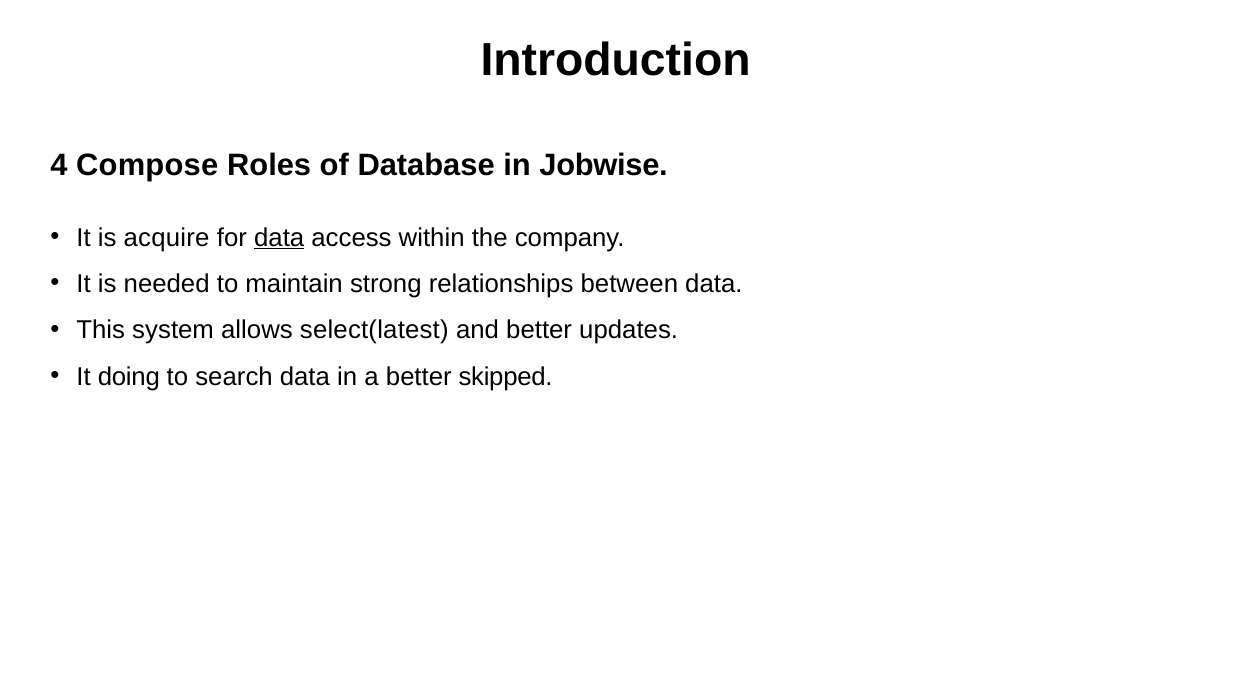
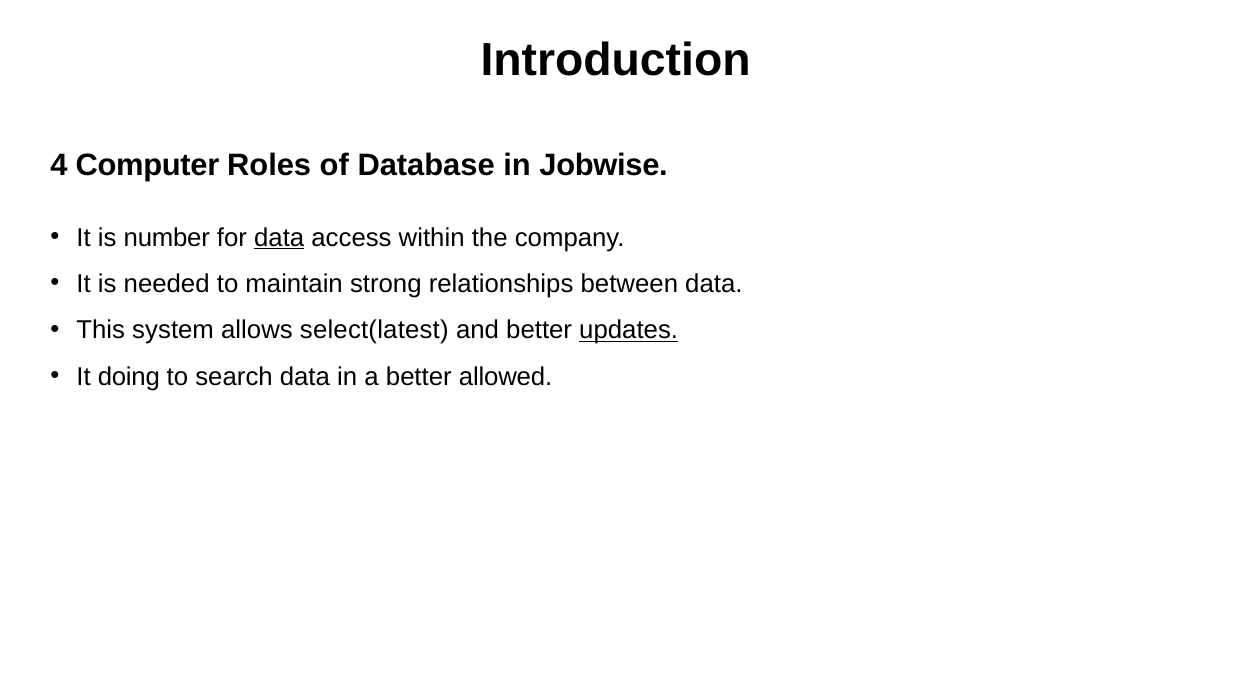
Compose: Compose -> Computer (147, 165)
acquire: acquire -> number (167, 238)
updates underline: none -> present (629, 330)
skipped: skipped -> allowed (506, 377)
